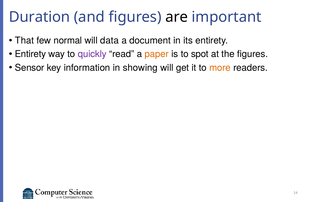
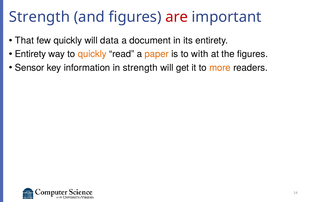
Duration: Duration -> Strength (39, 17)
are colour: black -> red (177, 17)
few normal: normal -> quickly (68, 41)
quickly colour: purple -> orange (92, 54)
spot: spot -> with (200, 54)
in showing: showing -> strength (140, 68)
